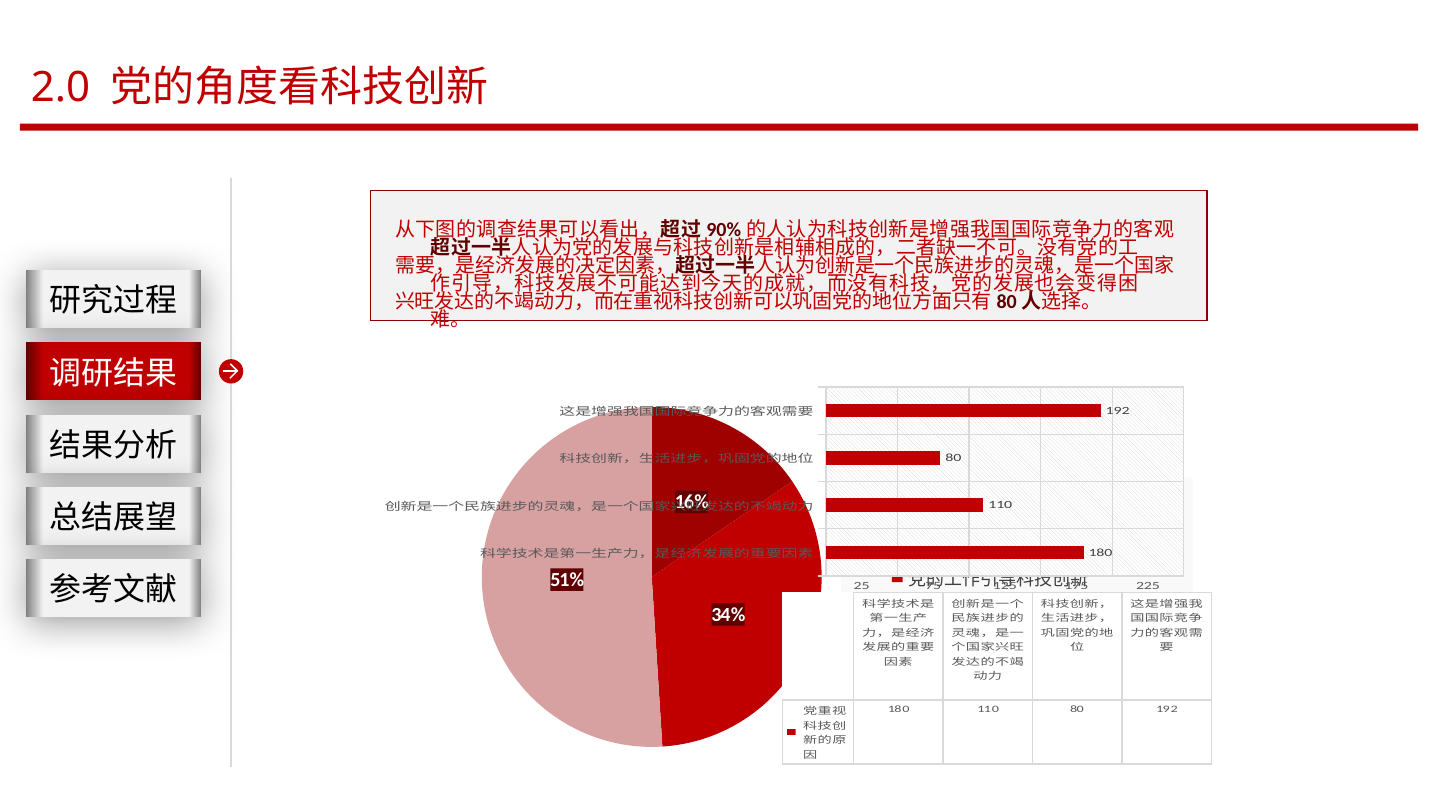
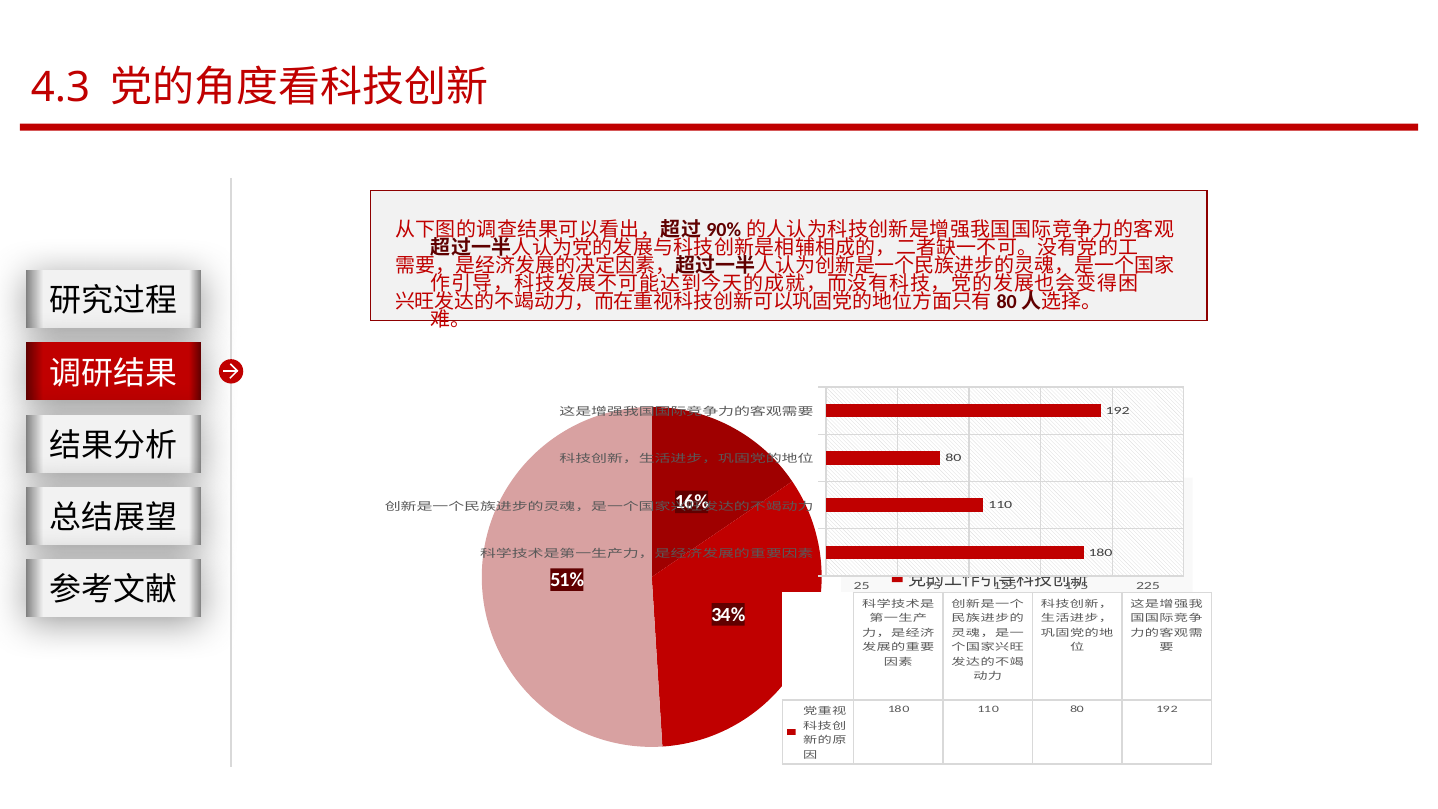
2.0: 2.0 -> 4.3 (61, 88)
